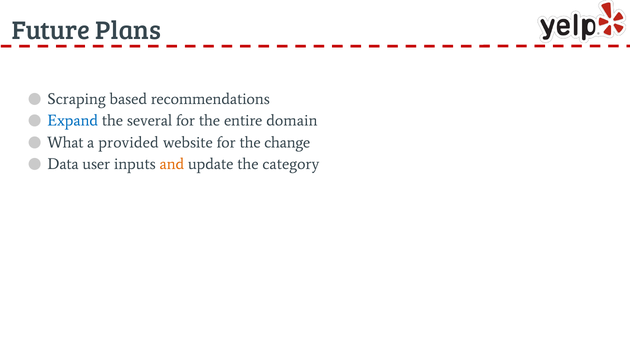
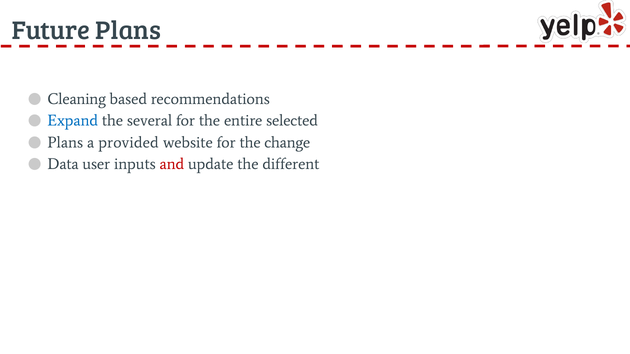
Scraping: Scraping -> Cleaning (77, 99)
domain: domain -> selected (292, 121)
What: What -> Plans (65, 143)
and colour: orange -> red (172, 164)
category: category -> different (291, 164)
